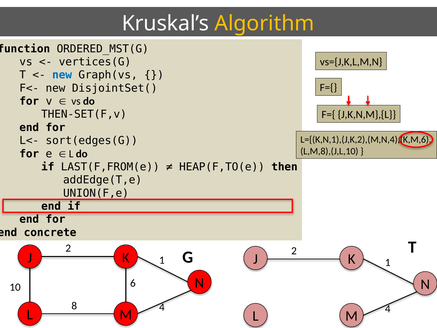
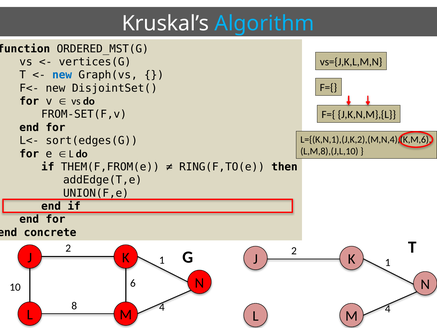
Algorithm colour: yellow -> light blue (264, 23)
THEN-SET(F,v: THEN-SET(F,v -> FROM-SET(F,v (84, 114)
LAST(F,FROM(e: LAST(F,FROM(e -> THEM(F,FROM(e (110, 167)
HEAP(F,TO(e: HEAP(F,TO(e -> RING(F,TO(e (222, 167)
